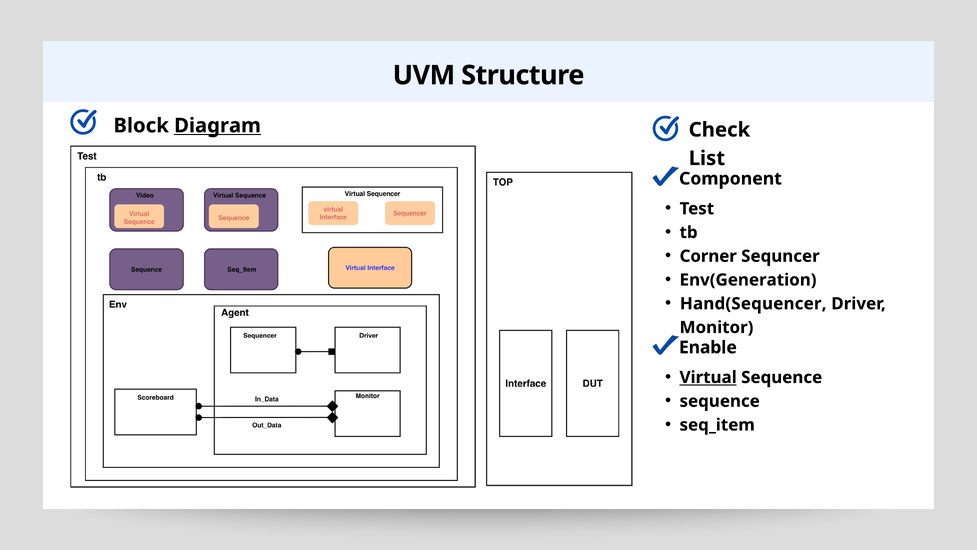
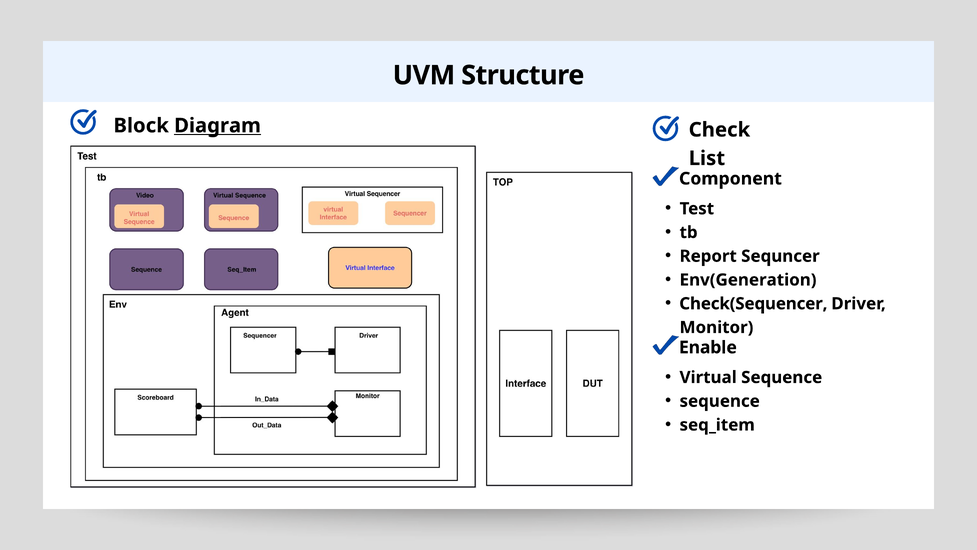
Corner: Corner -> Report (708, 256)
Hand(Sequencer: Hand(Sequencer -> Check(Sequencer (753, 303)
Virtual underline: present -> none (708, 377)
